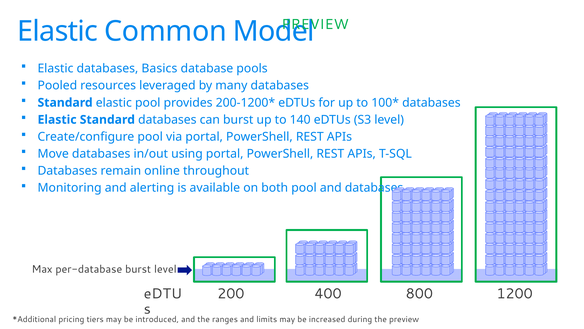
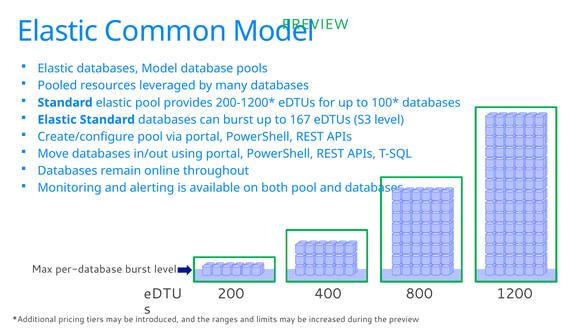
databases Basics: Basics -> Model (159, 68)
140: 140 -> 167 (300, 120)
